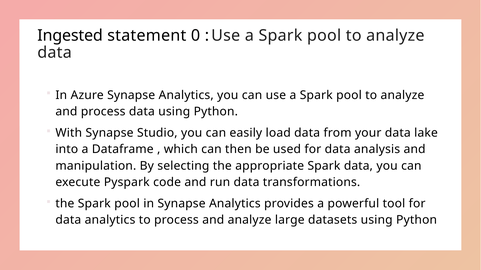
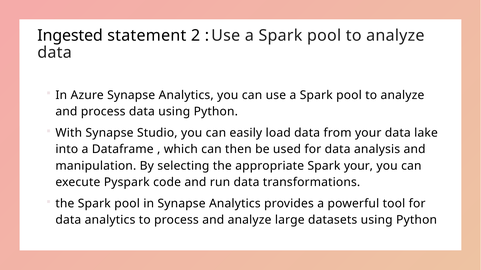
0: 0 -> 2 (196, 35)
Spark data: data -> your (358, 166)
